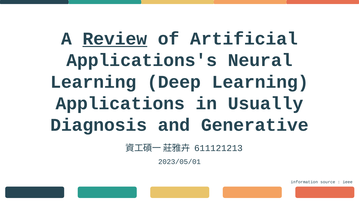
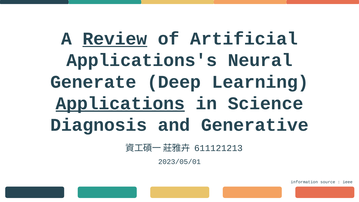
Learning: Learning -> Generate (93, 82)
Applications underline: none -> present (120, 103)
Usually: Usually -> Science (266, 103)
